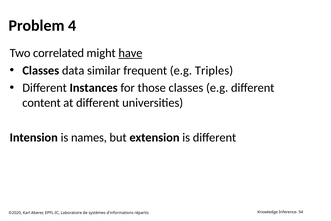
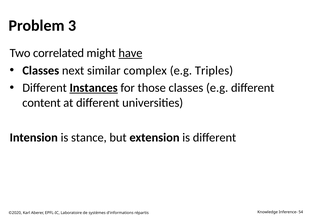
4: 4 -> 3 (72, 26)
data: data -> next (73, 70)
frequent: frequent -> complex (145, 70)
Instances underline: none -> present (94, 88)
names: names -> stance (89, 137)
